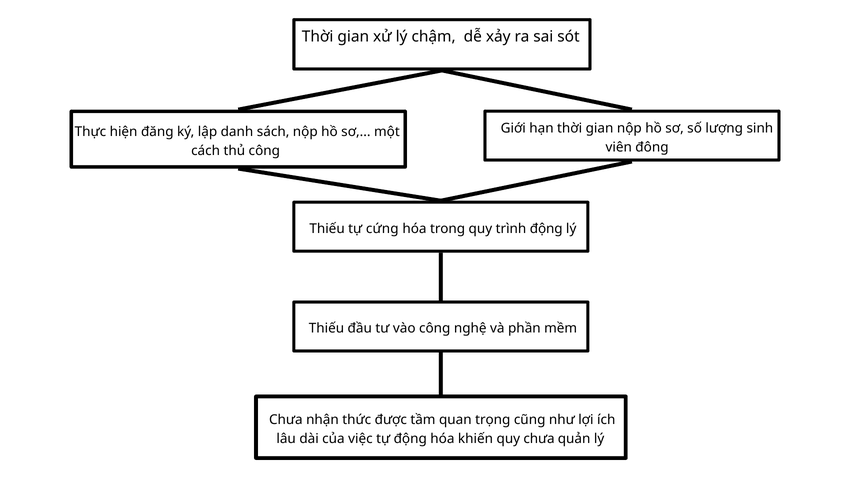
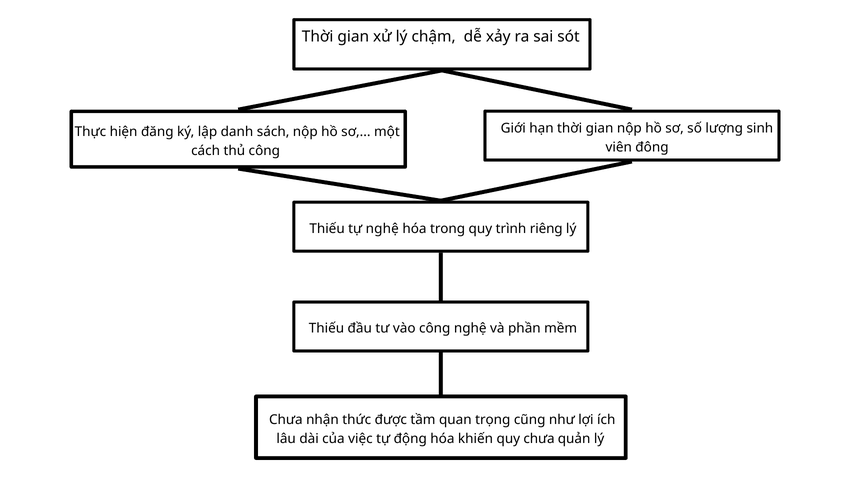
tự cứng: cứng -> nghệ (382, 229)
trình động: động -> riêng (546, 229)
